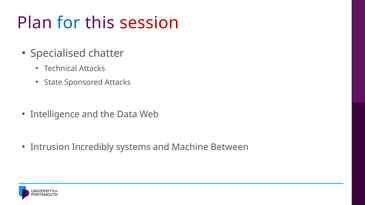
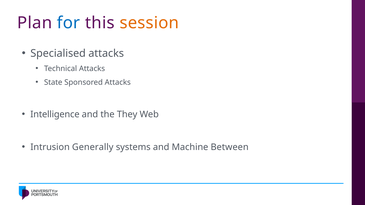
session colour: red -> orange (149, 23)
Specialised chatter: chatter -> attacks (106, 53)
Data: Data -> They (127, 114)
Incredibly: Incredibly -> Generally (93, 147)
